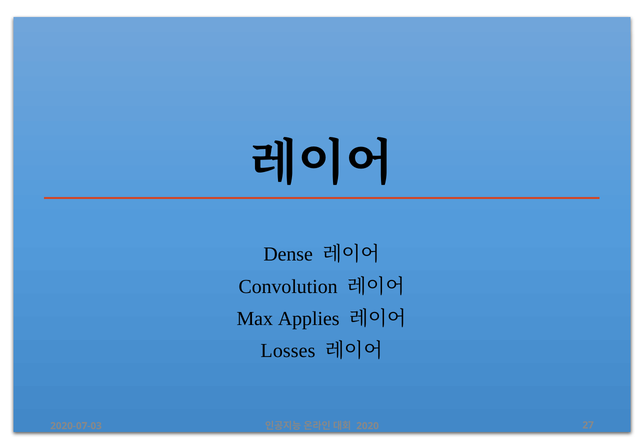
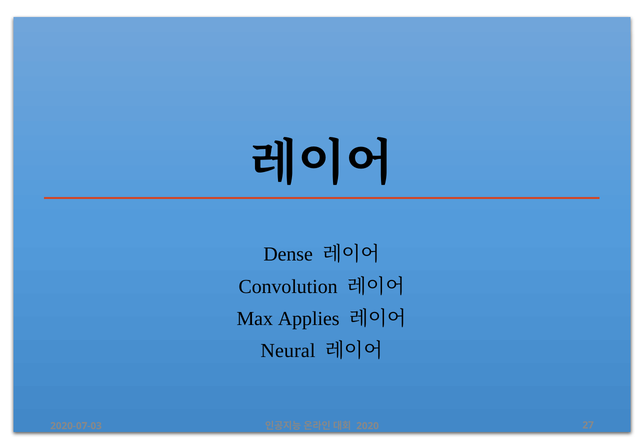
Losses: Losses -> Neural (288, 350)
